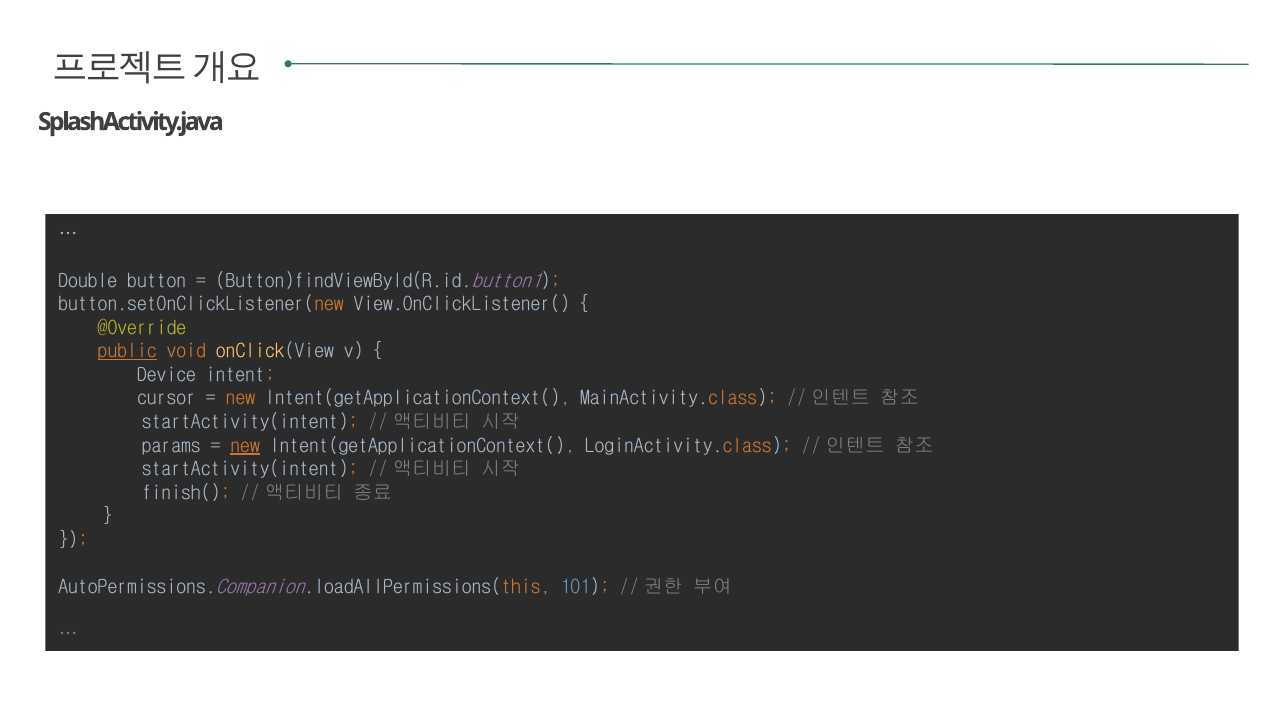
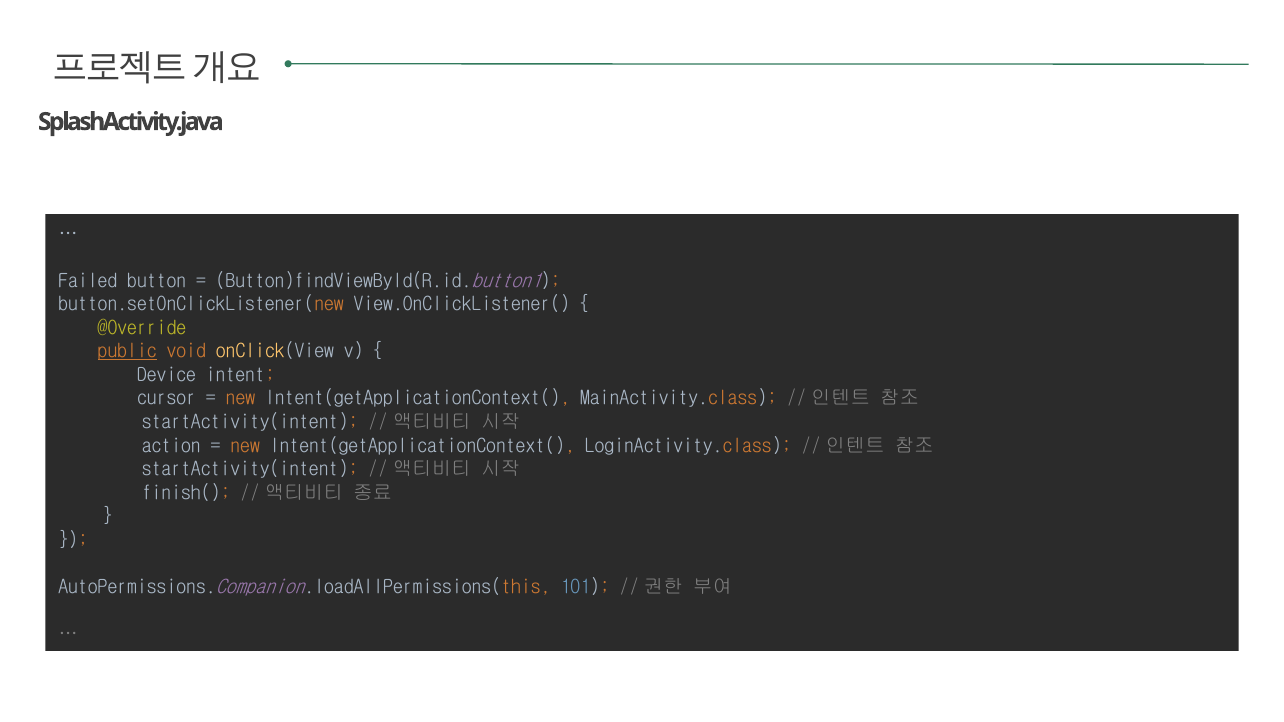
Double: Double -> Failed (88, 281)
params: params -> action (171, 446)
new underline: present -> none (245, 446)
